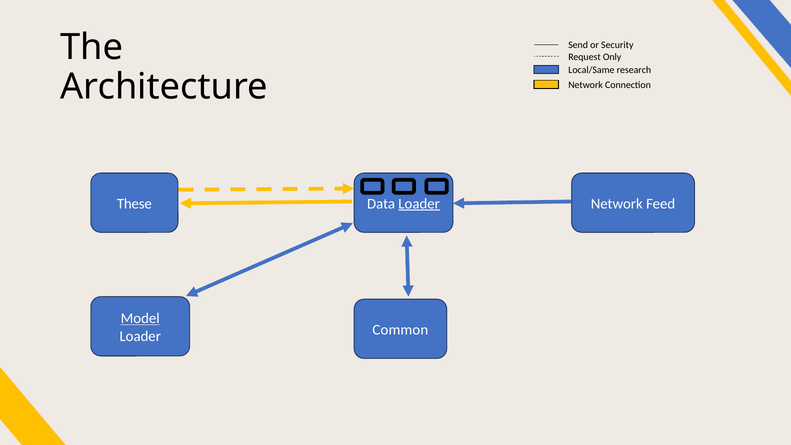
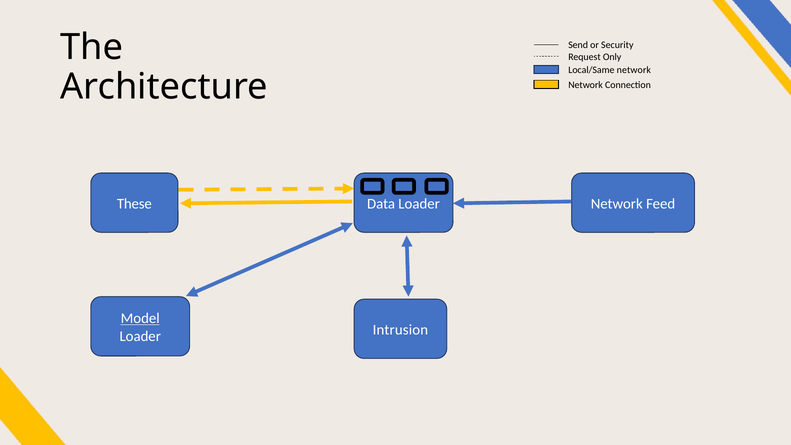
Local/Same research: research -> network (634, 70)
Loader underline: present -> none (419, 204)
Common: Common -> Intrusion (400, 330)
